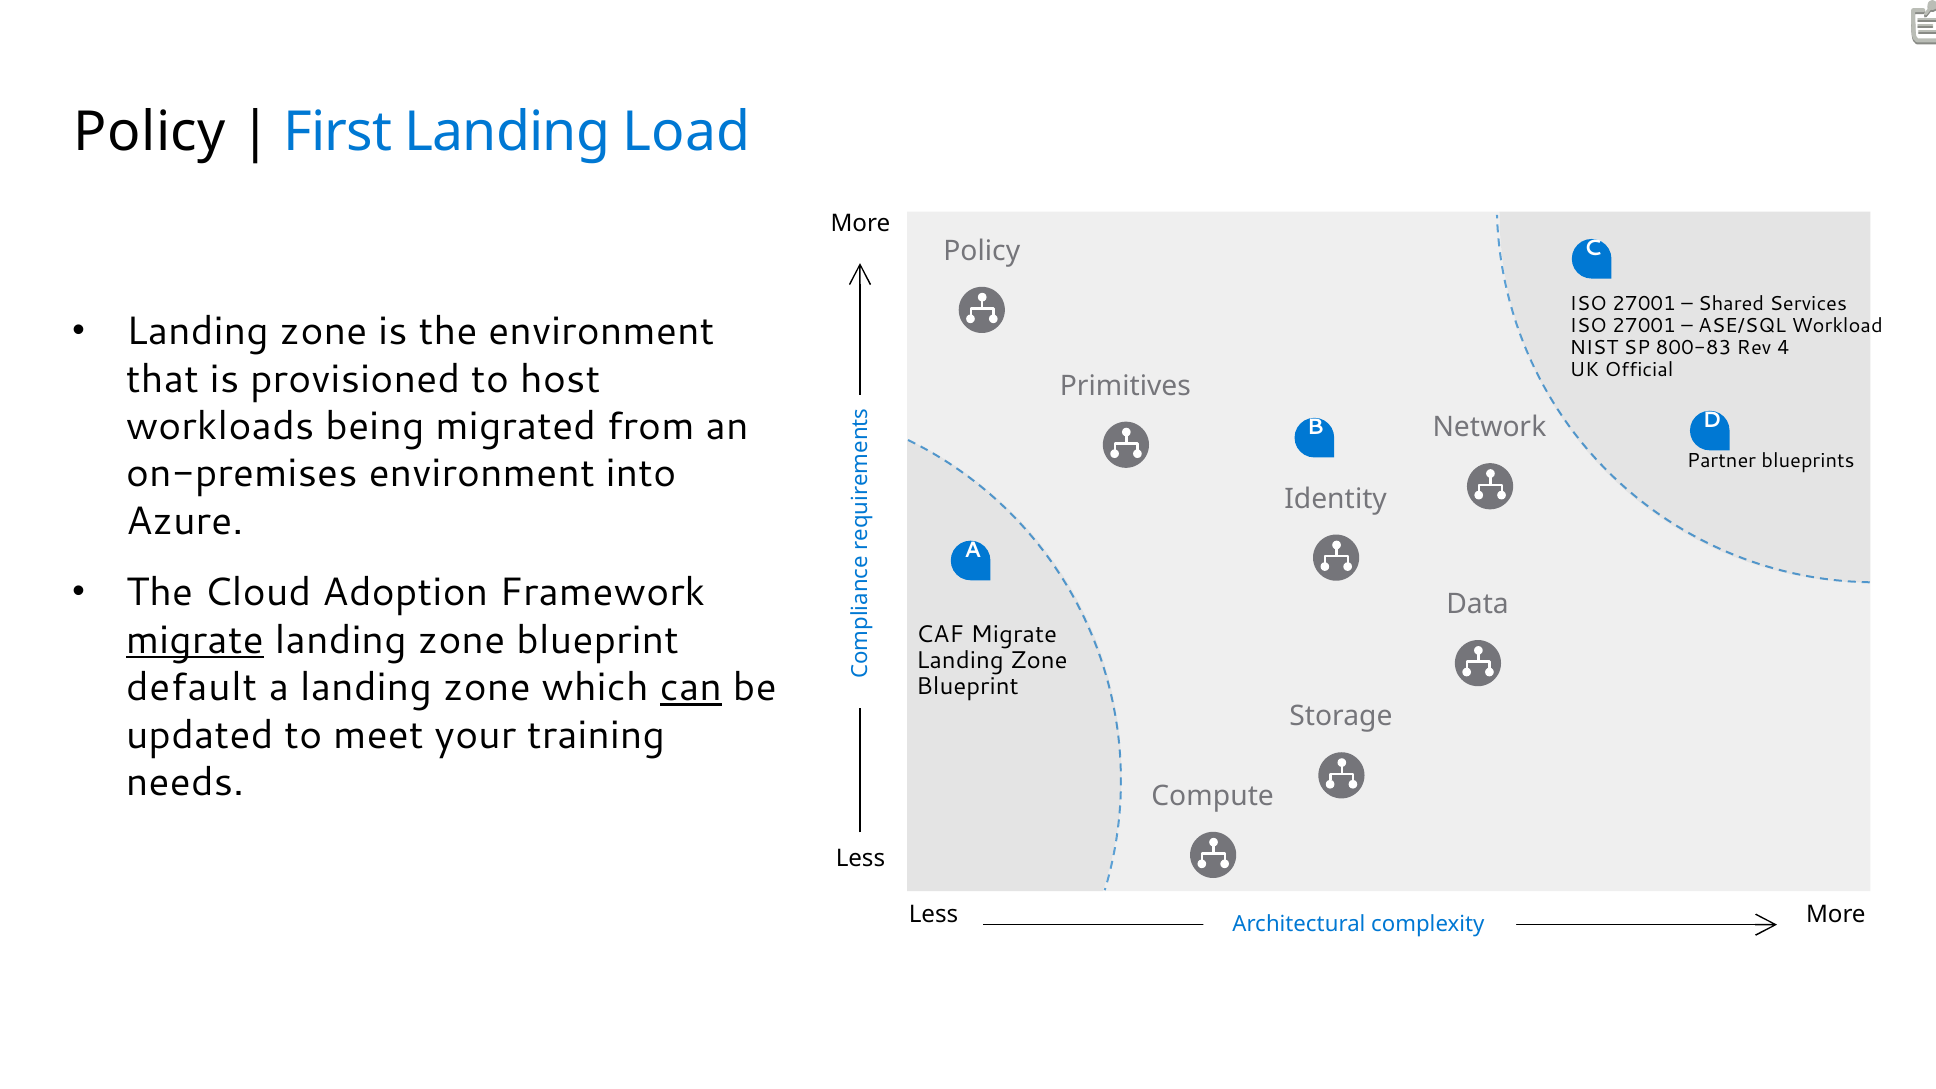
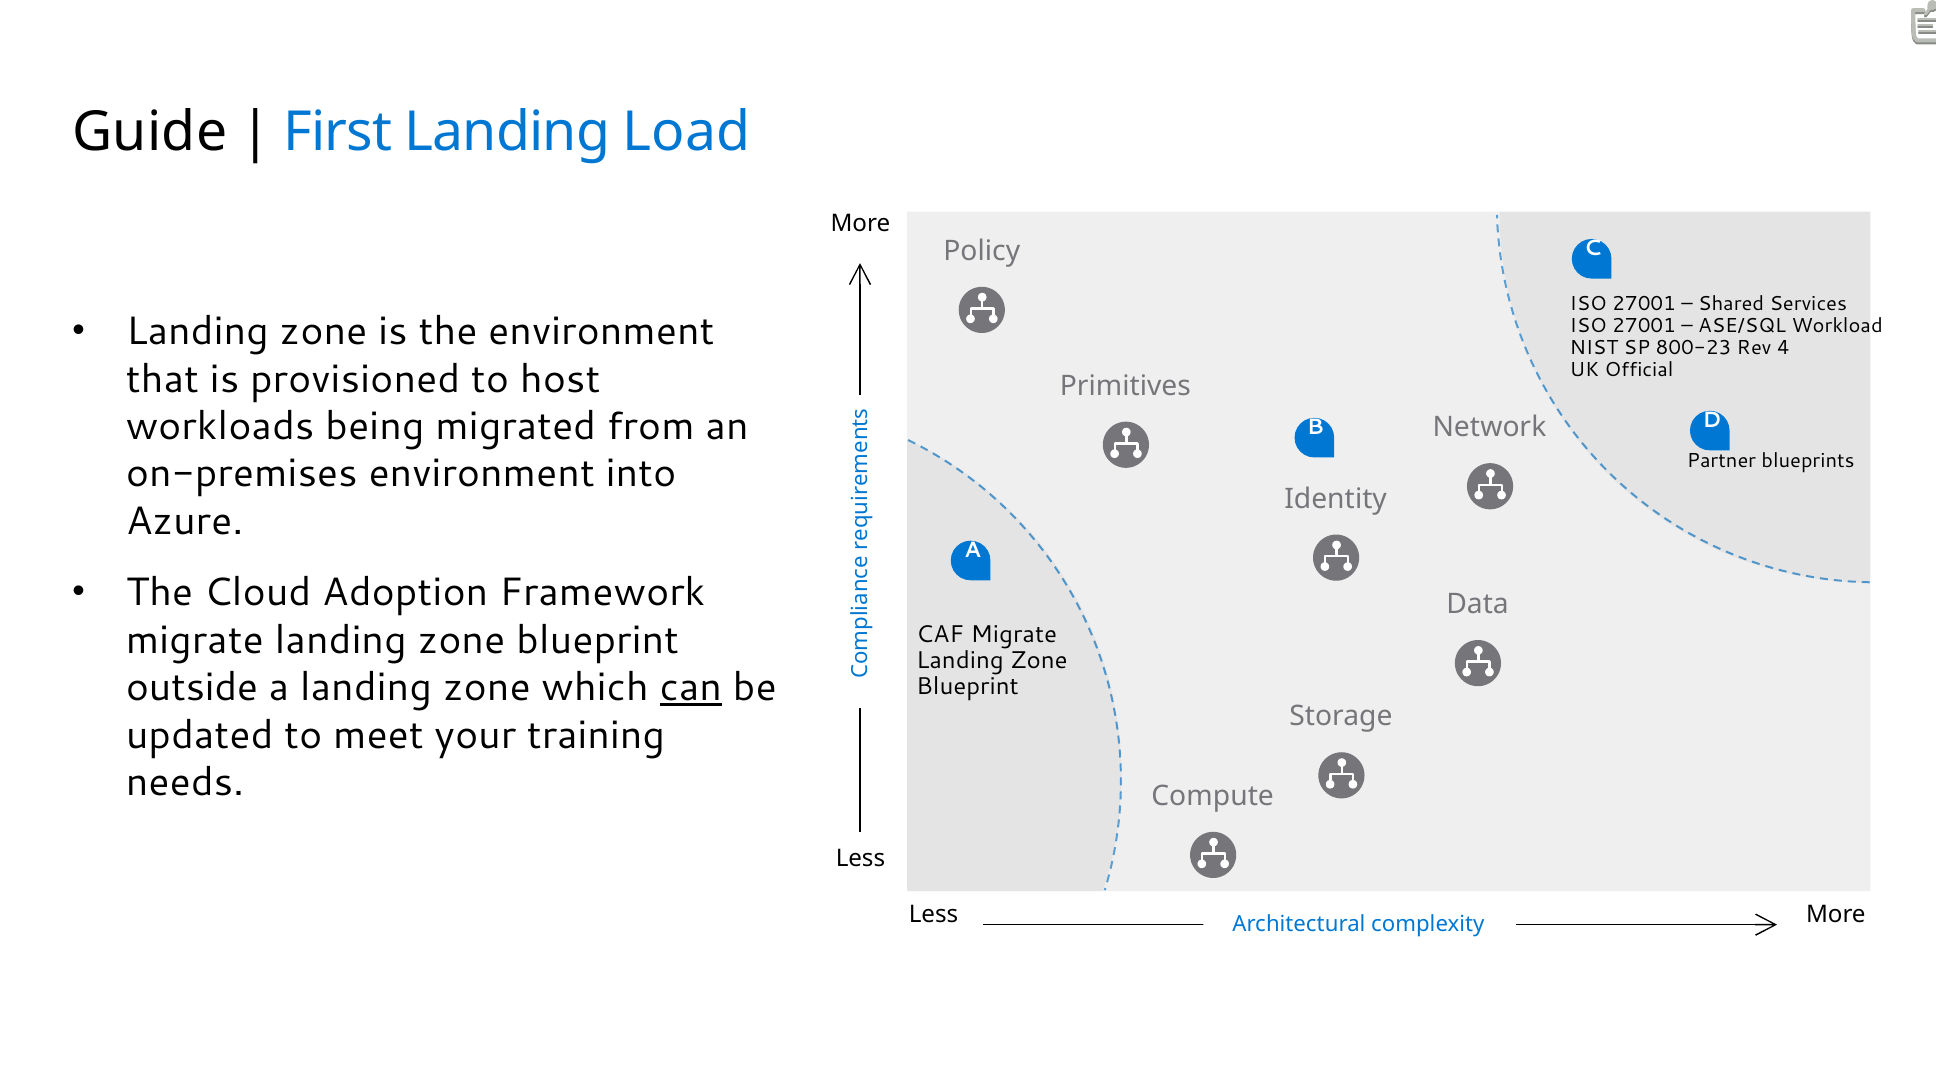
Policy: Policy -> Guide (150, 132)
800-83: 800-83 -> 800-23 (1694, 348)
migrate underline: present -> none (195, 640)
default: default -> outside (192, 688)
